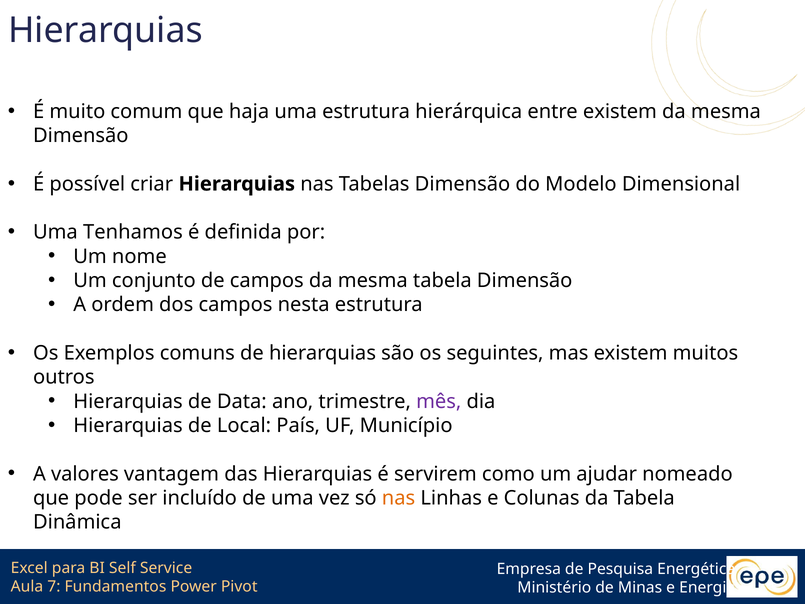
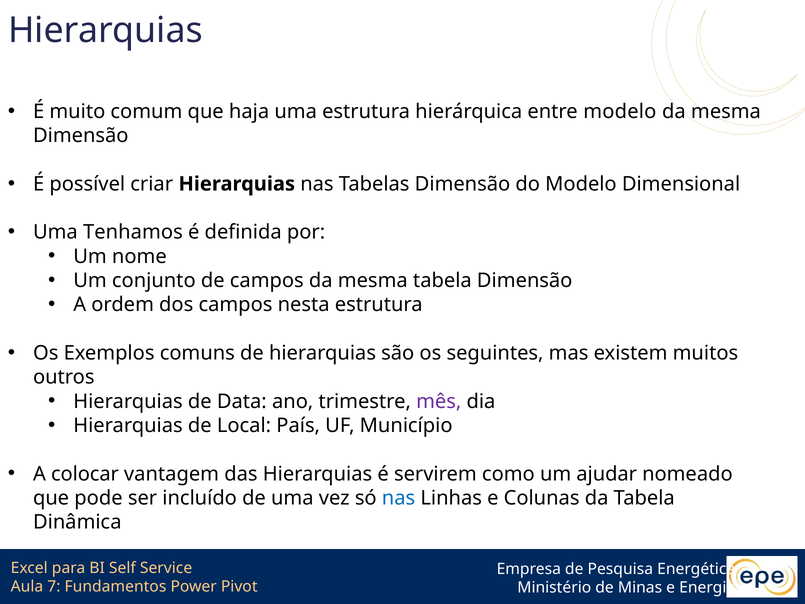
entre existem: existem -> modelo (620, 111)
valores: valores -> colocar (85, 474)
nas colour: orange -> blue (399, 498)
